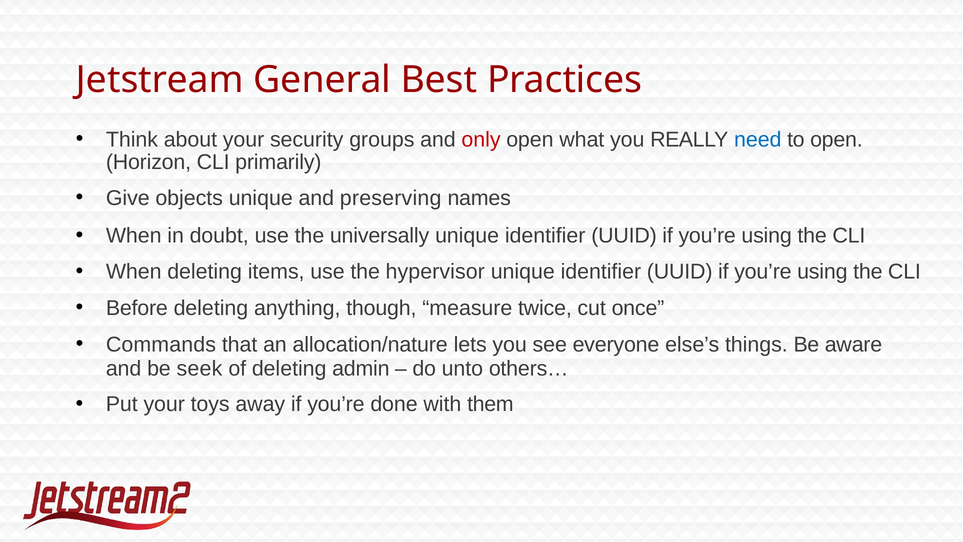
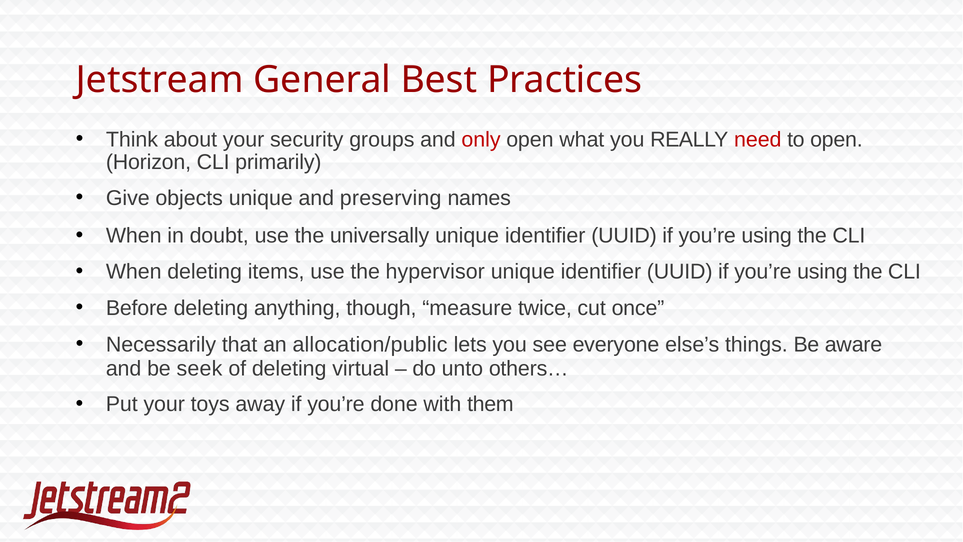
need colour: blue -> red (758, 140)
Commands: Commands -> Necessarily (161, 344)
allocation/nature: allocation/nature -> allocation/public (370, 344)
admin: admin -> virtual (361, 368)
